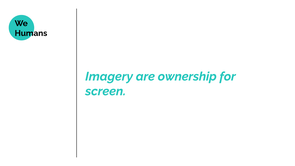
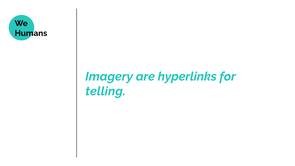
ownership: ownership -> hyperlinks (187, 76)
screen: screen -> telling (106, 91)
